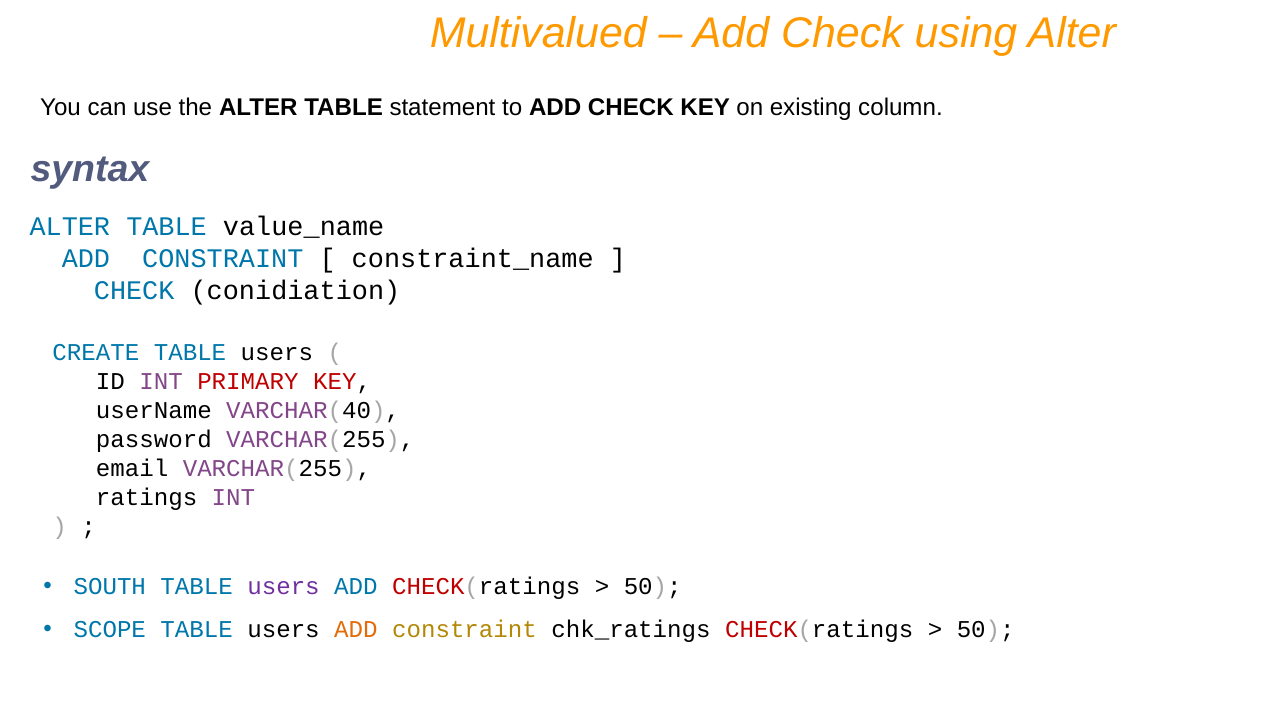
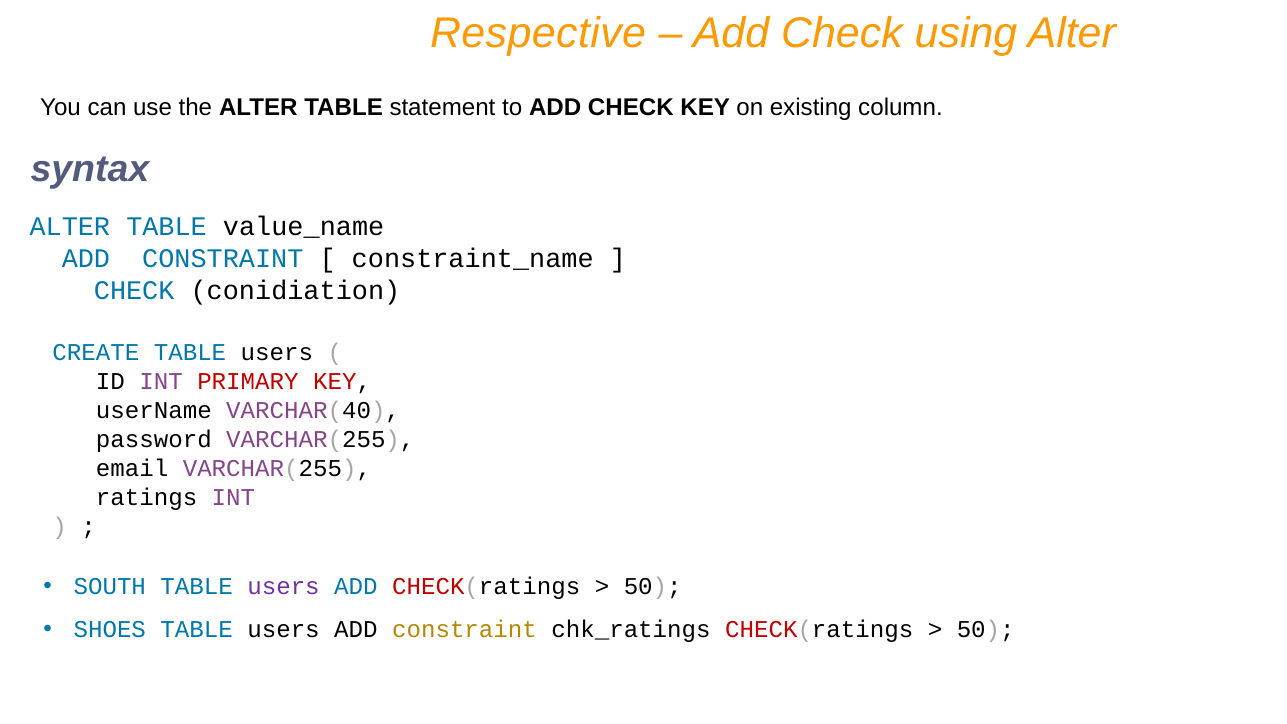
Multivalued: Multivalued -> Respective (538, 33)
SCOPE: SCOPE -> SHOES (110, 630)
ADD colour: orange -> black (356, 630)
